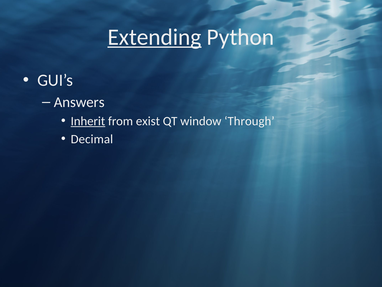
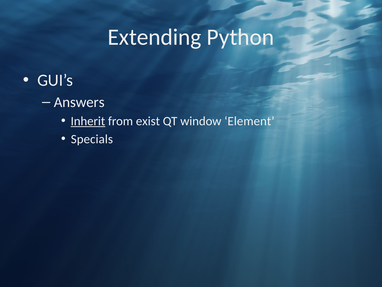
Extending underline: present -> none (154, 37)
Through: Through -> Element (249, 121)
Decimal: Decimal -> Specials (92, 139)
